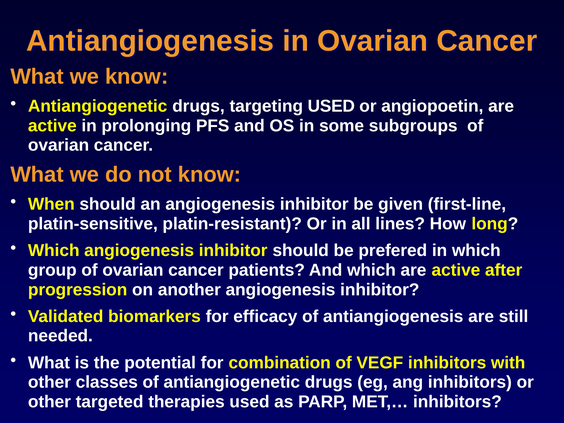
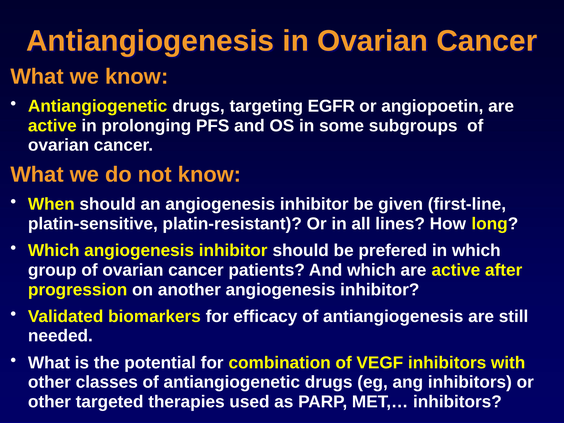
targeting USED: USED -> EGFR (331, 106)
